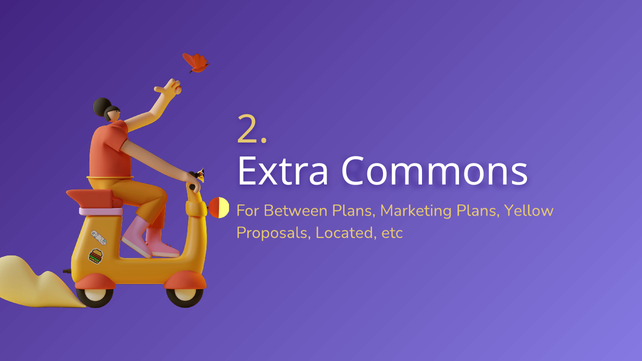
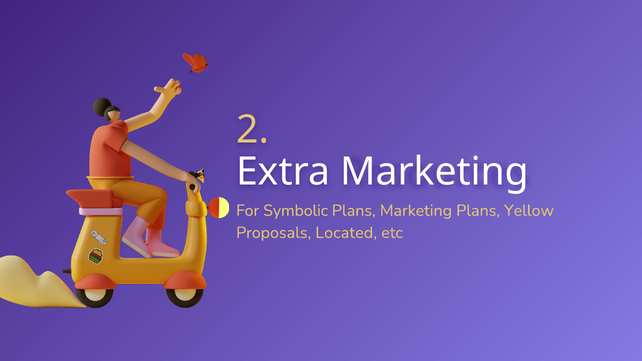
Extra Commons: Commons -> Marketing (435, 172)
Between: Between -> Symbolic (296, 211)
